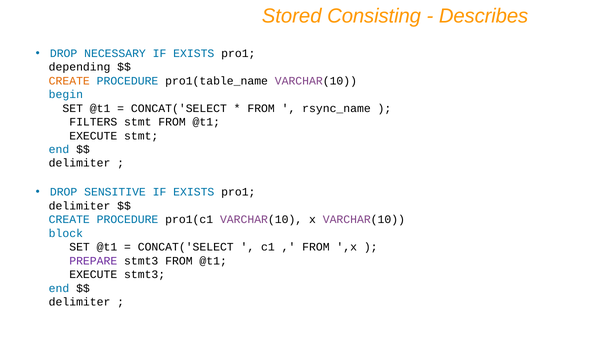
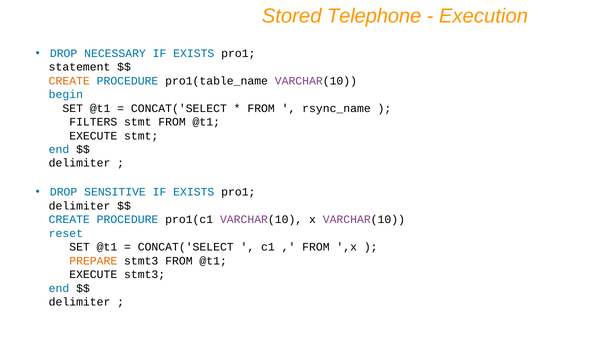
Consisting: Consisting -> Telephone (374, 16)
Describes: Describes -> Execution (483, 16)
depending: depending -> statement (80, 67)
block: block -> reset (66, 233)
PREPARE colour: purple -> orange (93, 260)
